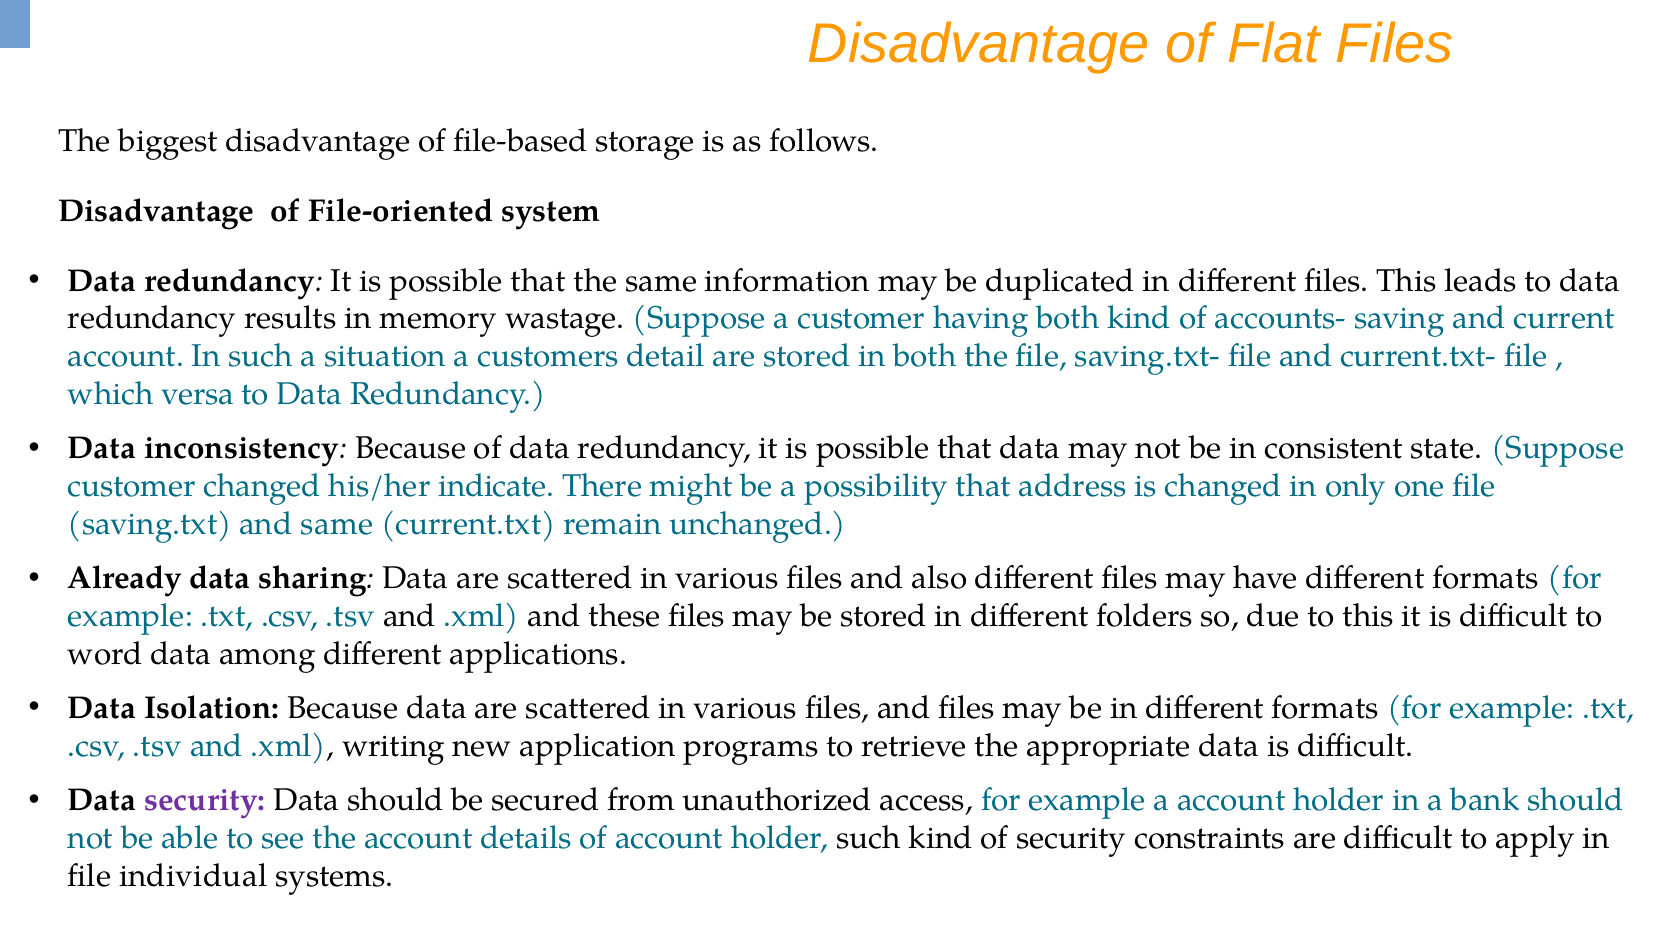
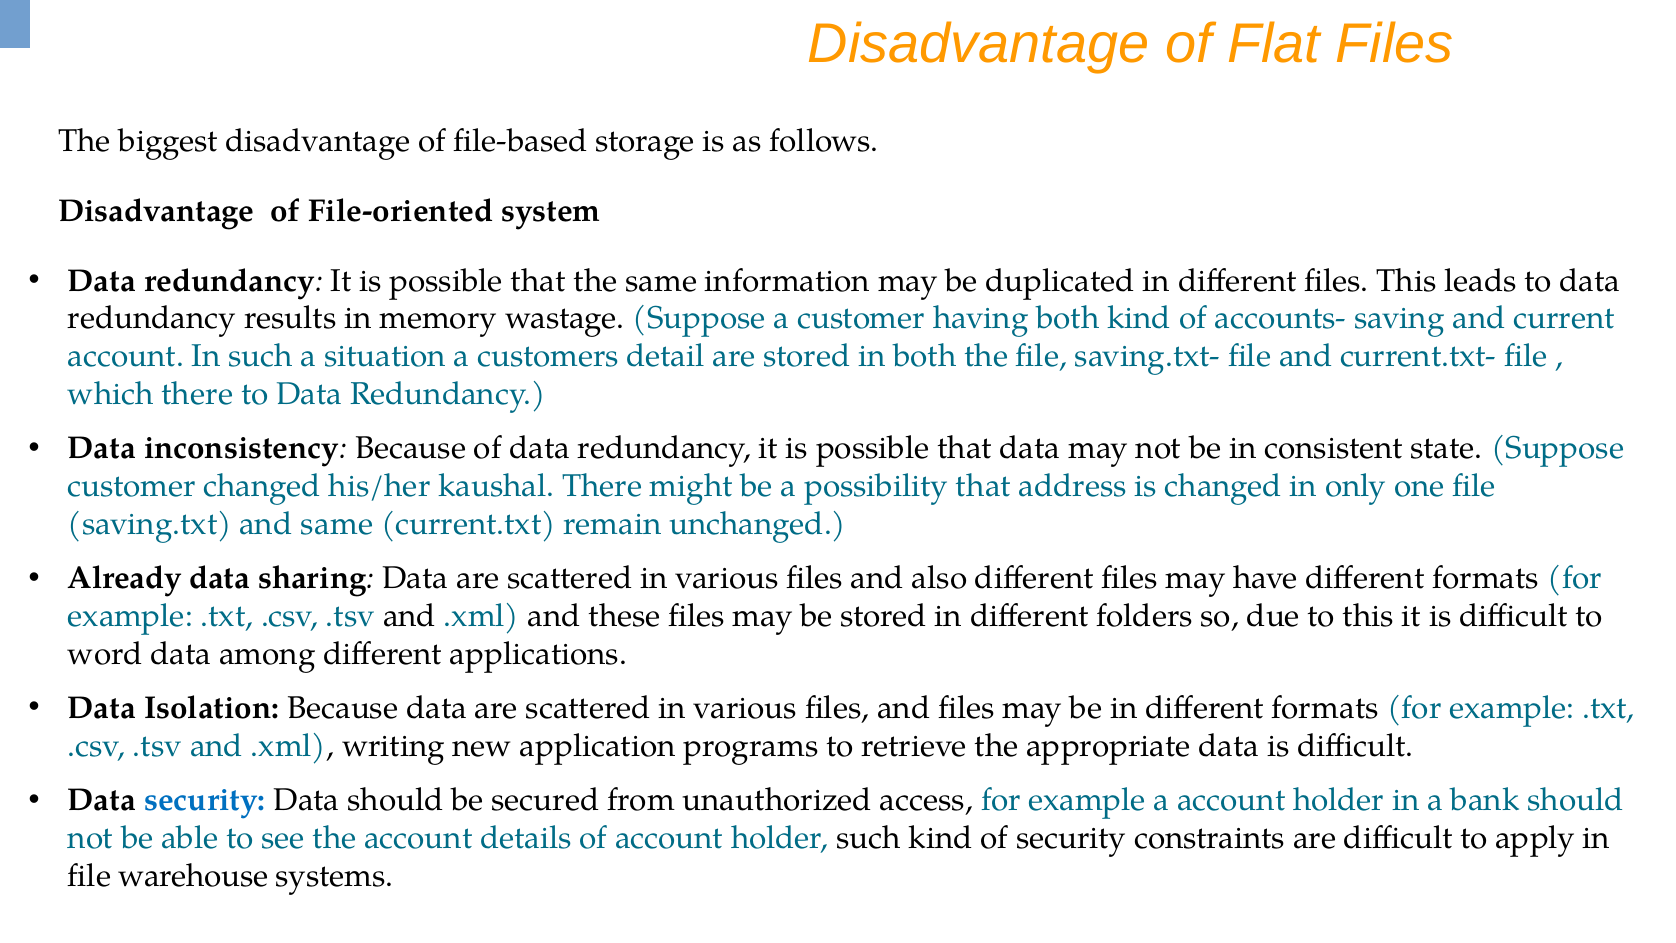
which versa: versa -> there (197, 394)
indicate: indicate -> kaushal (496, 486)
security colour: purple -> blue (205, 800)
individual: individual -> warehouse (193, 876)
